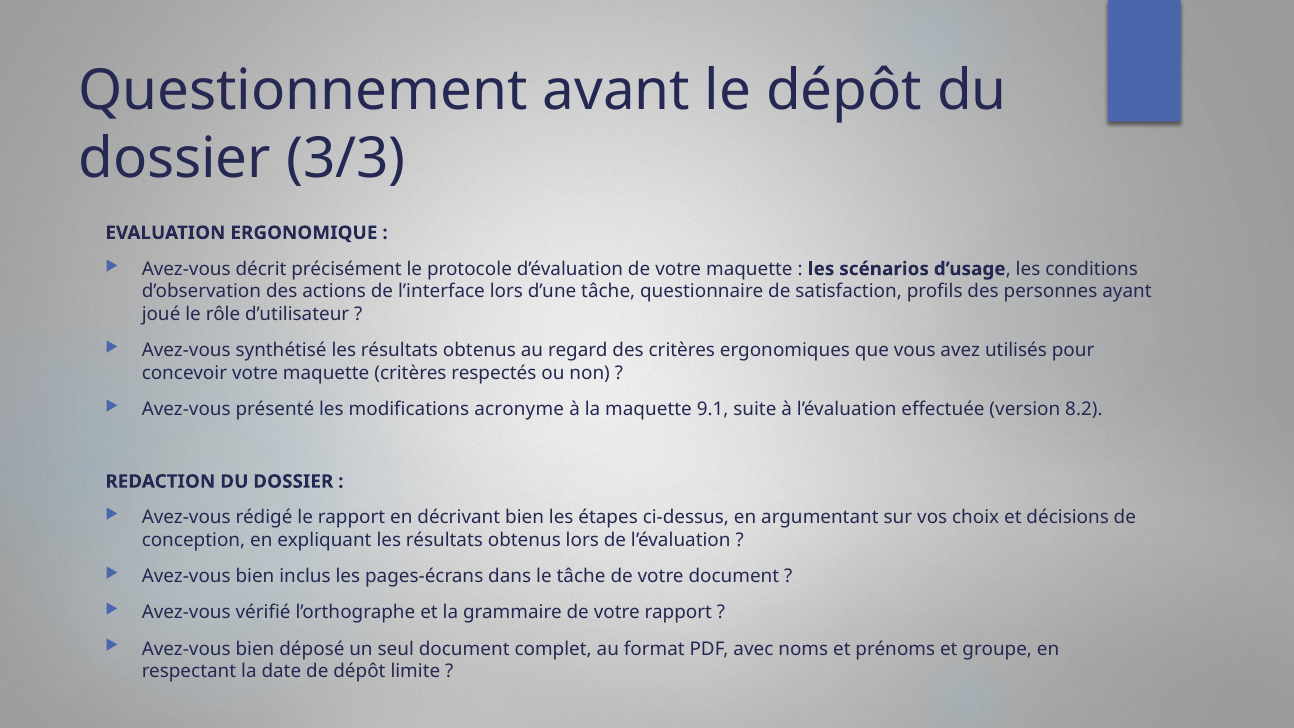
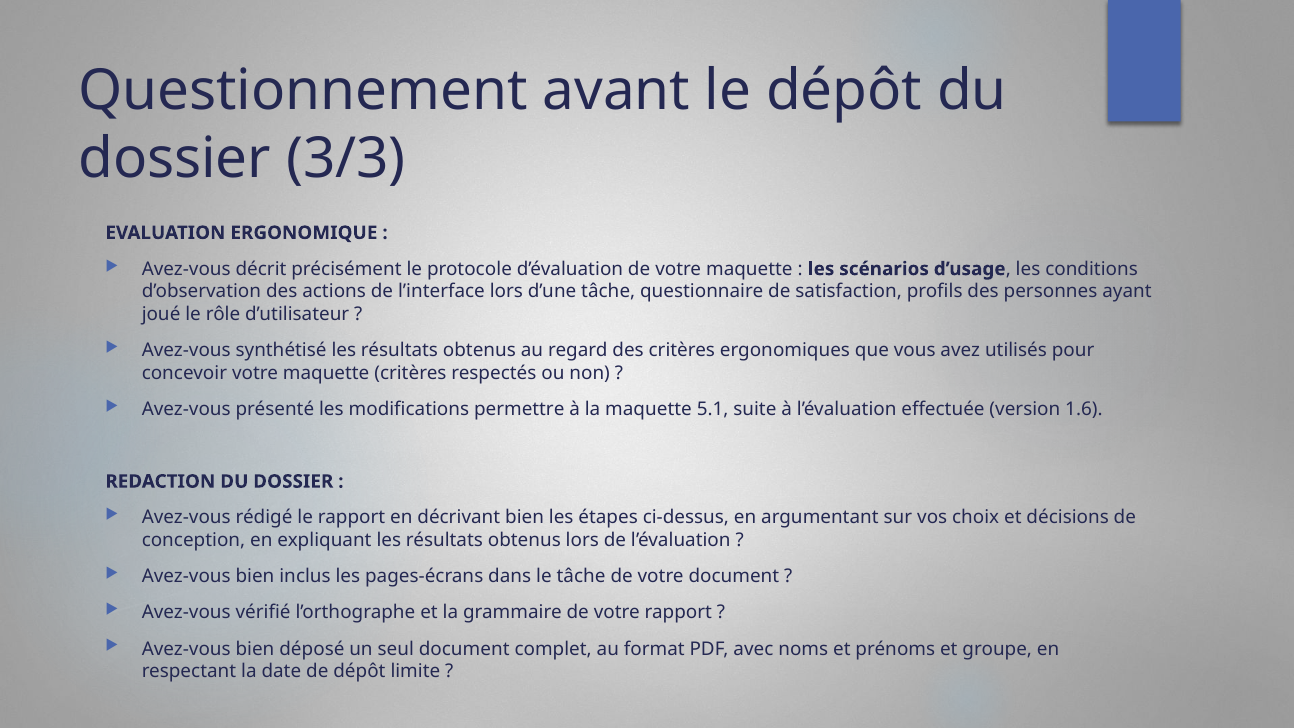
acronyme: acronyme -> permettre (519, 409)
9.1: 9.1 -> 5.1 (713, 409)
8.2: 8.2 -> 1.6 (1084, 409)
